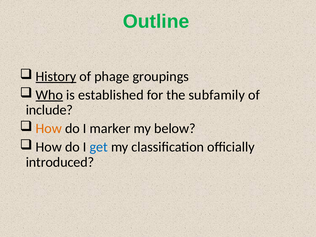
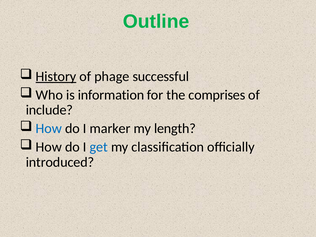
groupings: groupings -> successful (161, 76)
Who underline: present -> none (49, 95)
established: established -> information (111, 95)
subfamily: subfamily -> comprises (217, 95)
How colour: orange -> blue (49, 129)
below: below -> length (175, 129)
